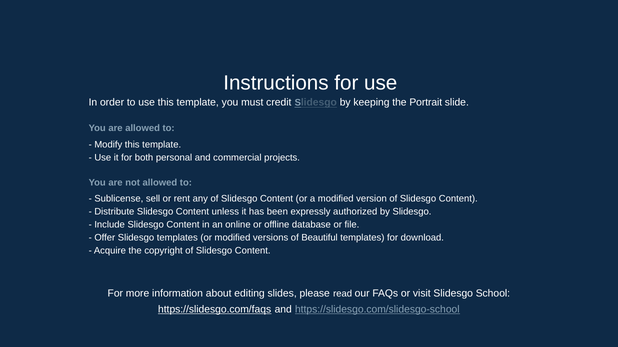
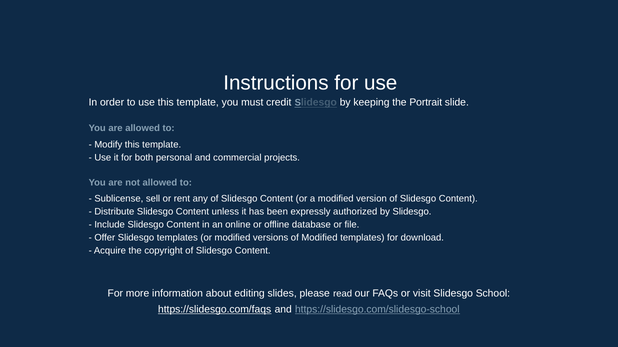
of Beautiful: Beautiful -> Modified (319, 238)
